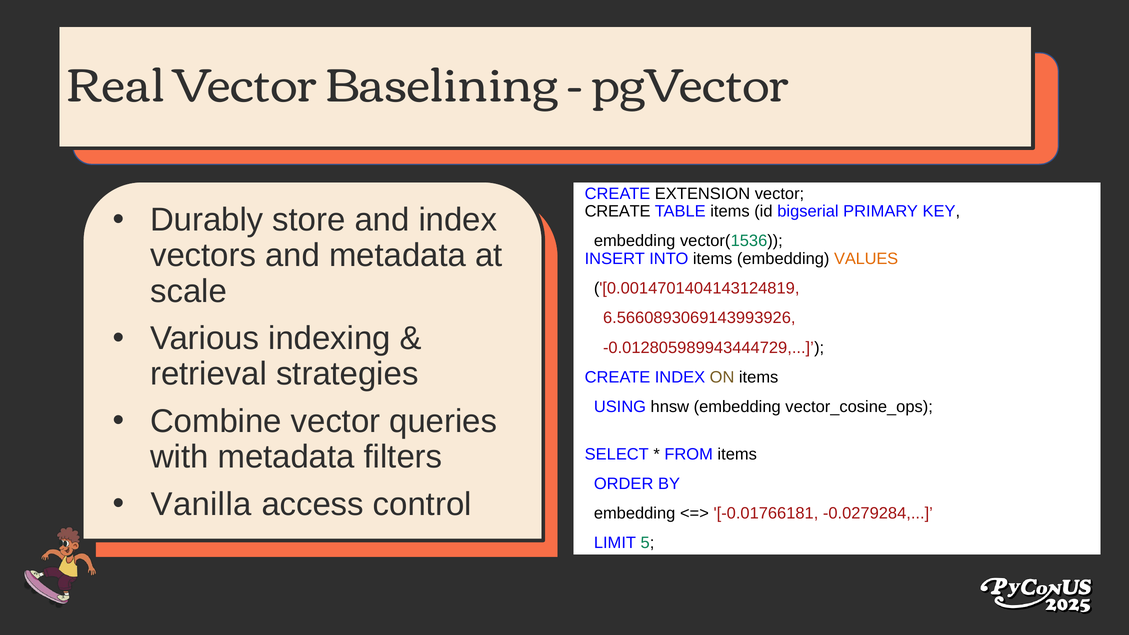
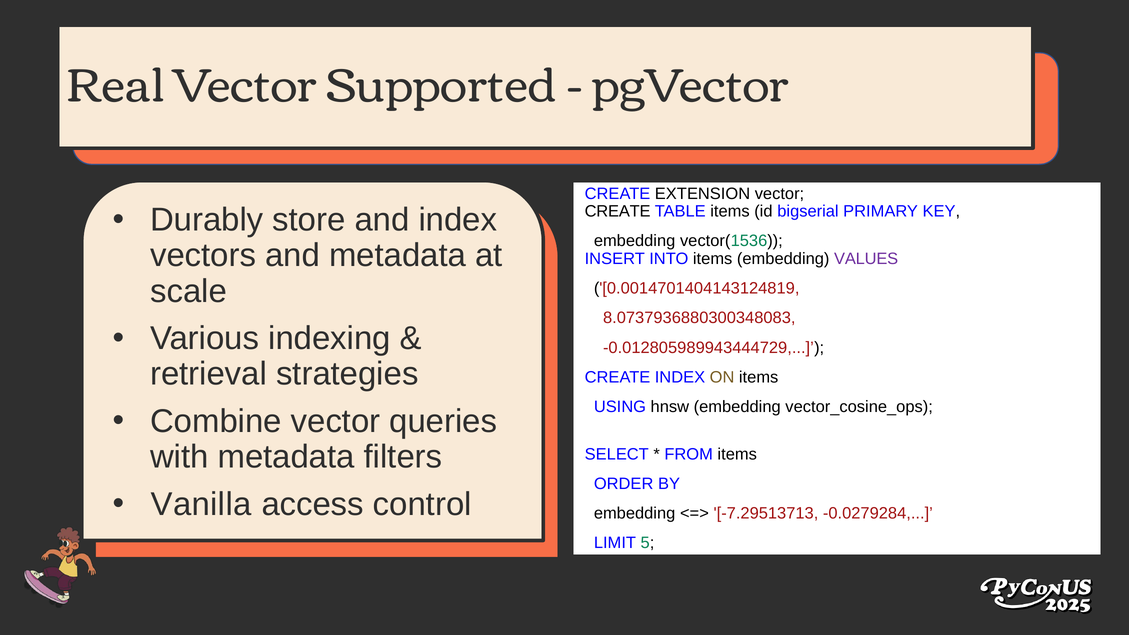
Baselining: Baselining -> Supported (441, 86)
VALUES colour: orange -> purple (866, 259)
6.5660893069143993926: 6.5660893069143993926 -> 8.0737936880300348083 (699, 318)
-0.01766181: -0.01766181 -> -7.29513713 (766, 513)
